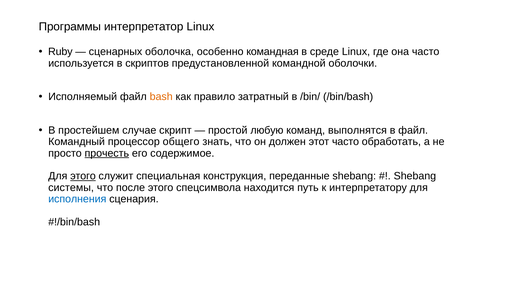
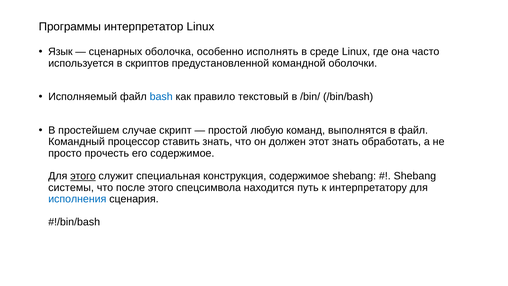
Ruby: Ruby -> Язык (60, 52)
командная: командная -> исполнять (272, 52)
bash colour: orange -> blue (161, 97)
затратный: затратный -> текстовый (263, 97)
общего: общего -> ставить (181, 142)
этот часто: часто -> знать (345, 142)
прочесть underline: present -> none (107, 153)
конструкция переданные: переданные -> содержимое (299, 176)
